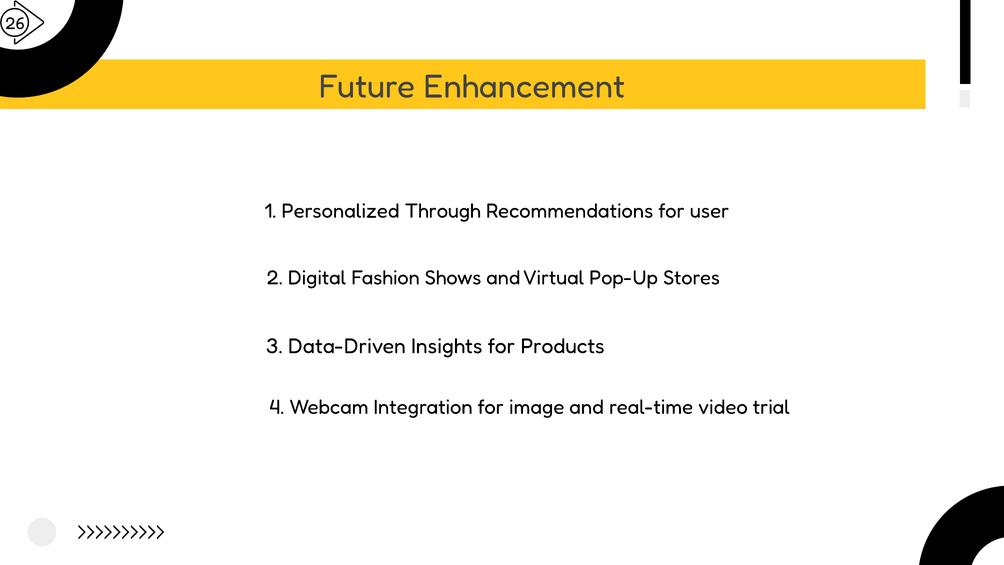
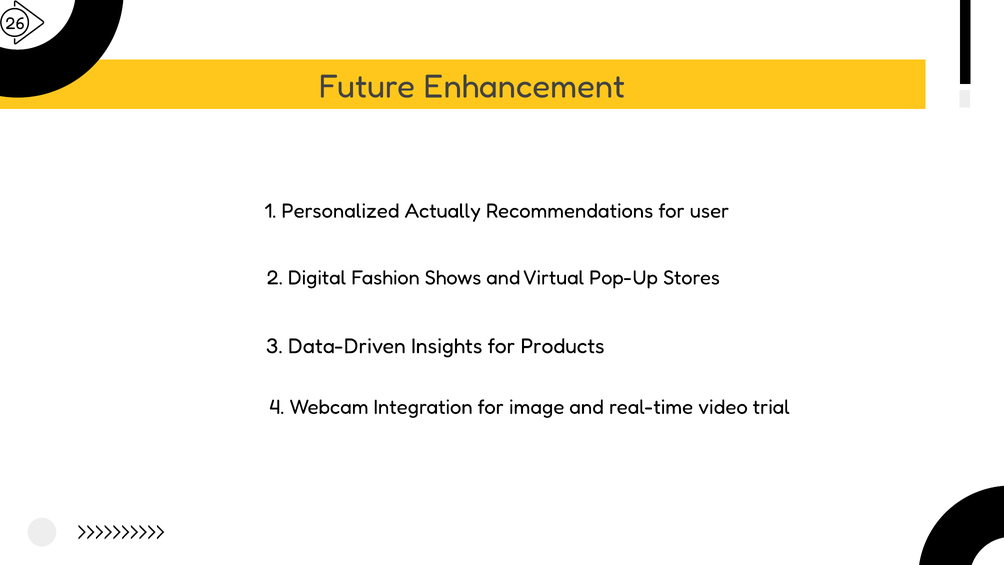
Through: Through -> Actually (443, 211)
